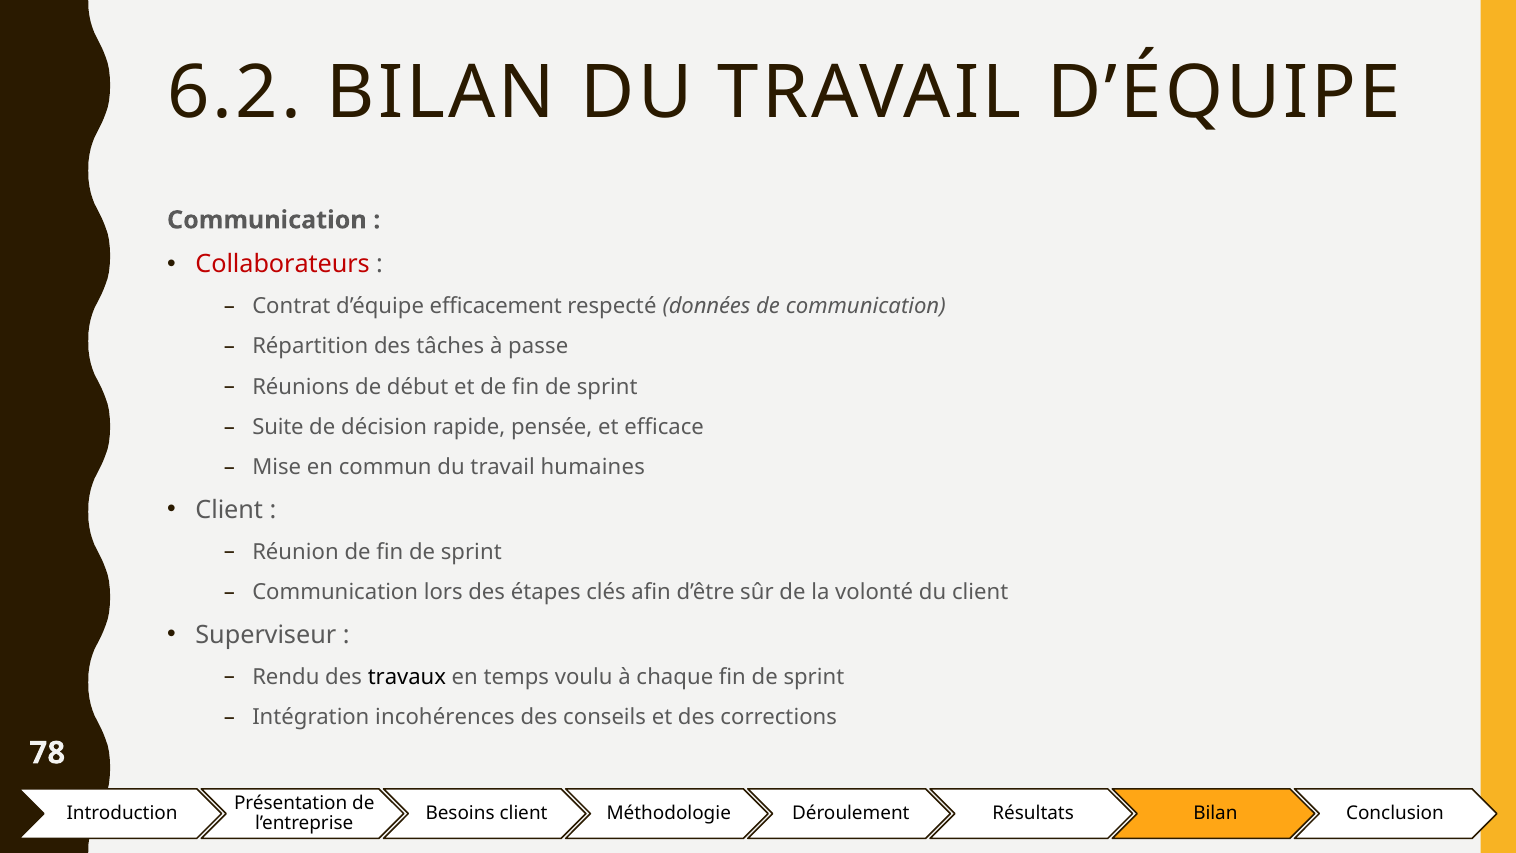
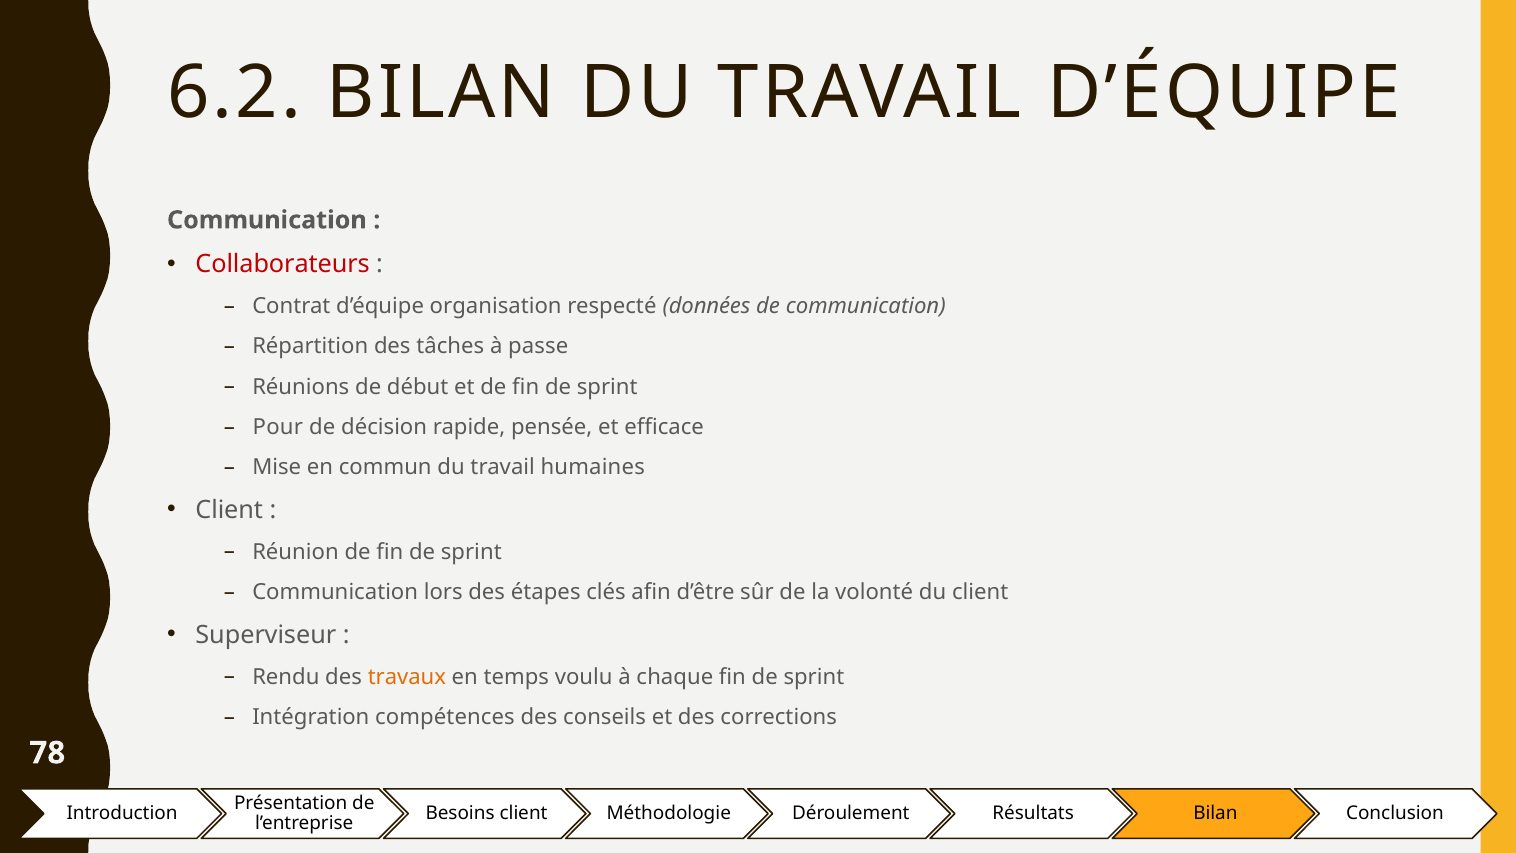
efficacement: efficacement -> organisation (496, 306)
Suite: Suite -> Pour (278, 427)
travaux colour: black -> orange (407, 677)
incohérences: incohérences -> compétences (445, 717)
